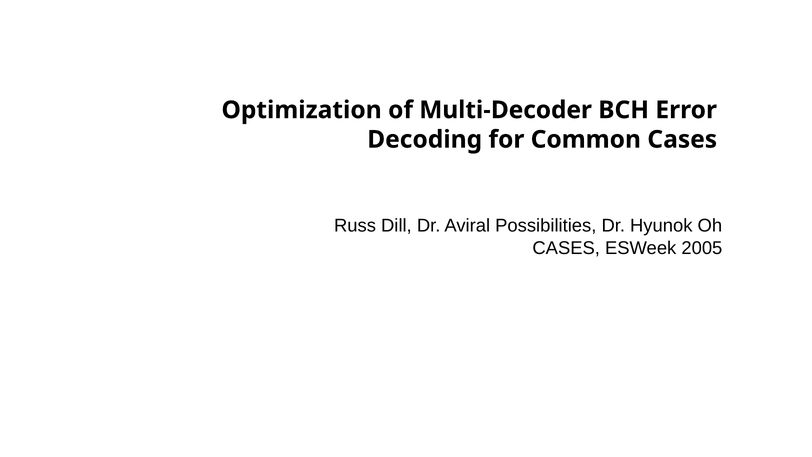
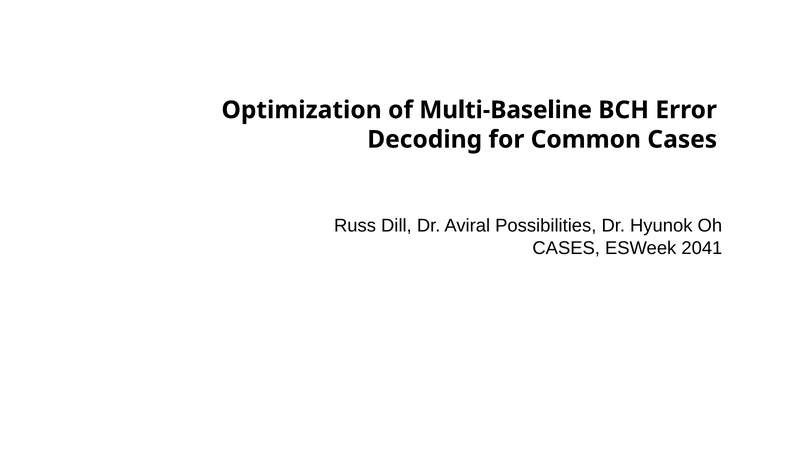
Multi-Decoder: Multi-Decoder -> Multi-Baseline (506, 110)
2005: 2005 -> 2041 (702, 248)
